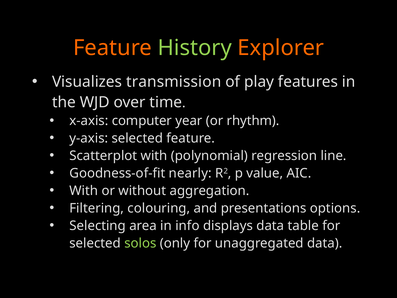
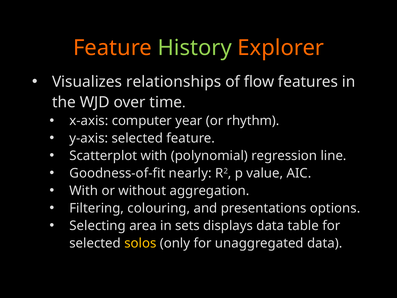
transmission: transmission -> relationships (174, 82)
play: play -> flow (259, 82)
info: info -> sets (187, 226)
solos colour: light green -> yellow (140, 243)
